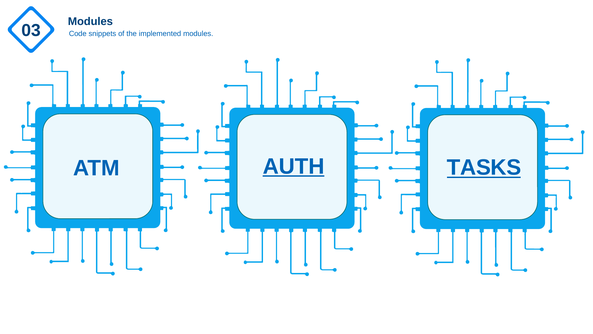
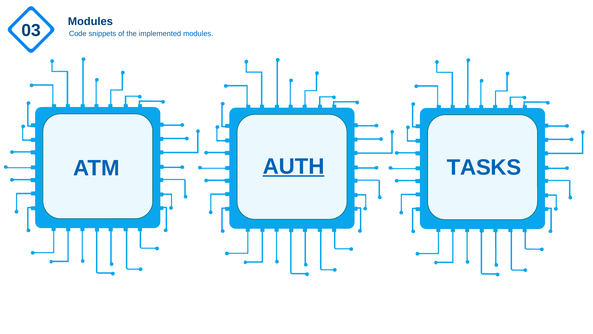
TASKS underline: present -> none (484, 167)
